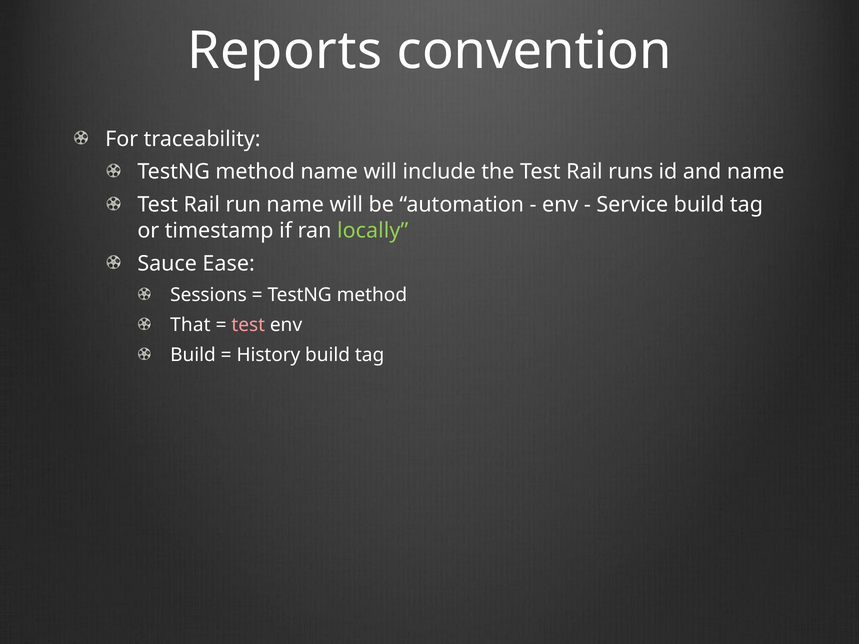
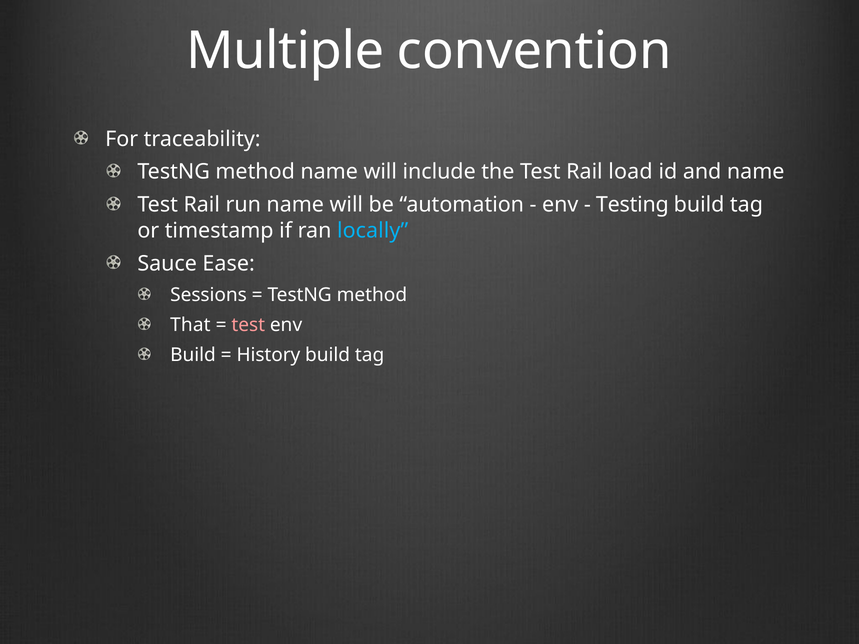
Reports: Reports -> Multiple (285, 51)
runs: runs -> load (630, 172)
Service: Service -> Testing (632, 205)
locally colour: light green -> light blue (373, 231)
